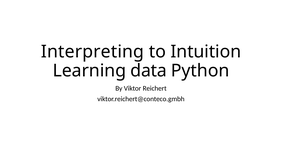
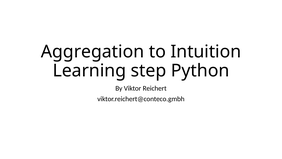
Interpreting: Interpreting -> Aggregation (93, 51)
data: data -> step (149, 70)
